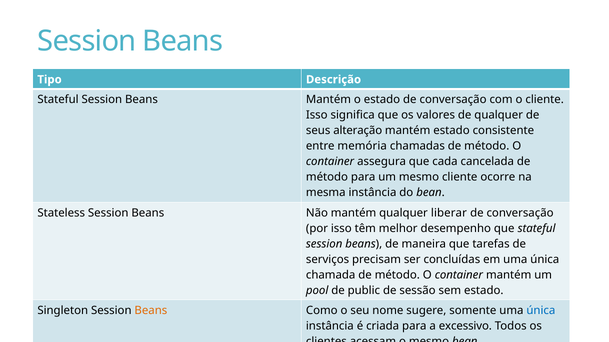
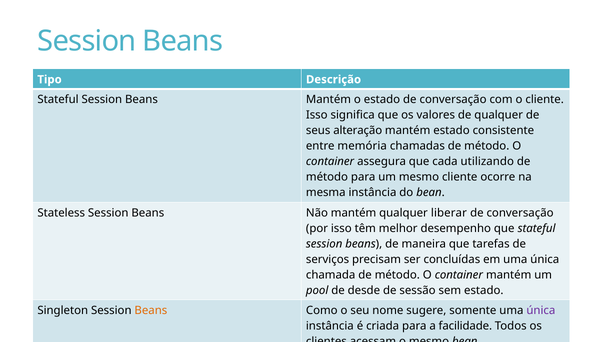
cancelada: cancelada -> utilizando (487, 162)
public: public -> desde (364, 291)
única colour: blue -> purple (541, 311)
excessivo: excessivo -> facilidade (465, 326)
